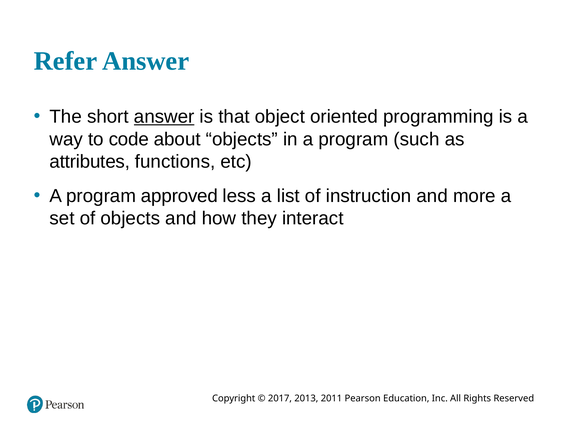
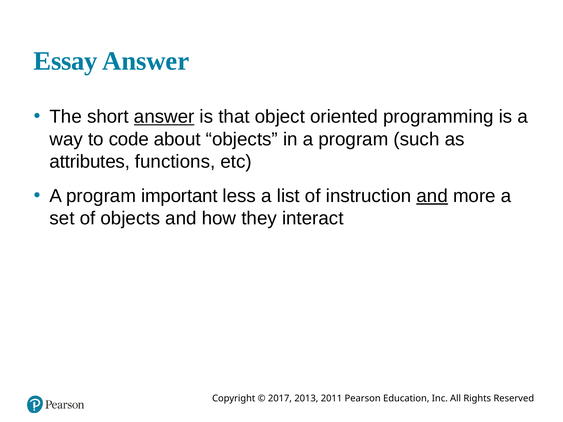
Refer: Refer -> Essay (66, 61)
approved: approved -> important (179, 196)
and underline: none -> present (432, 196)
